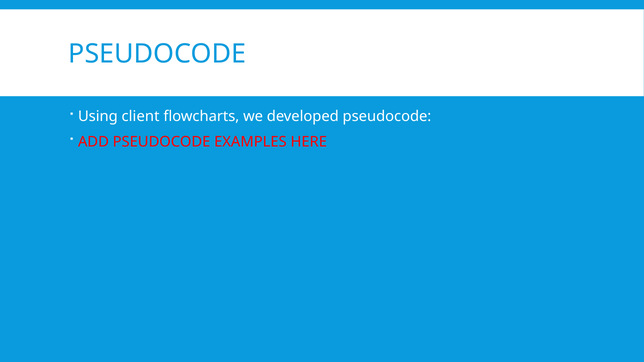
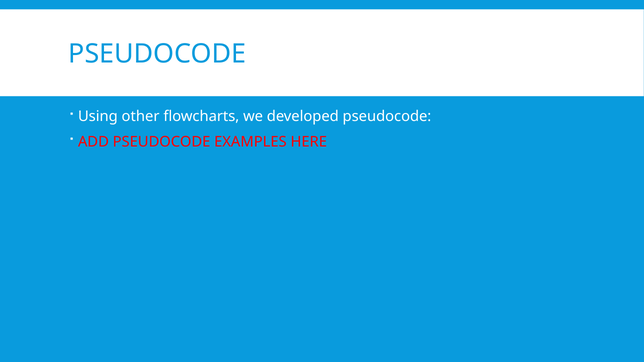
client: client -> other (141, 117)
